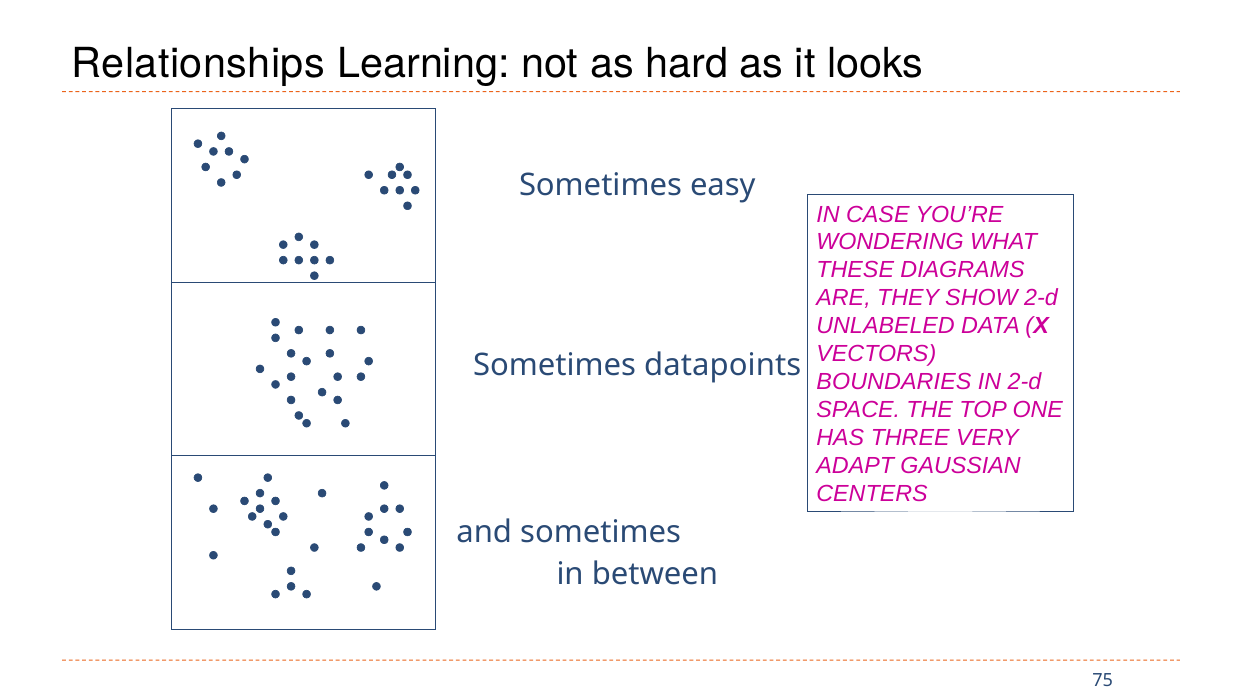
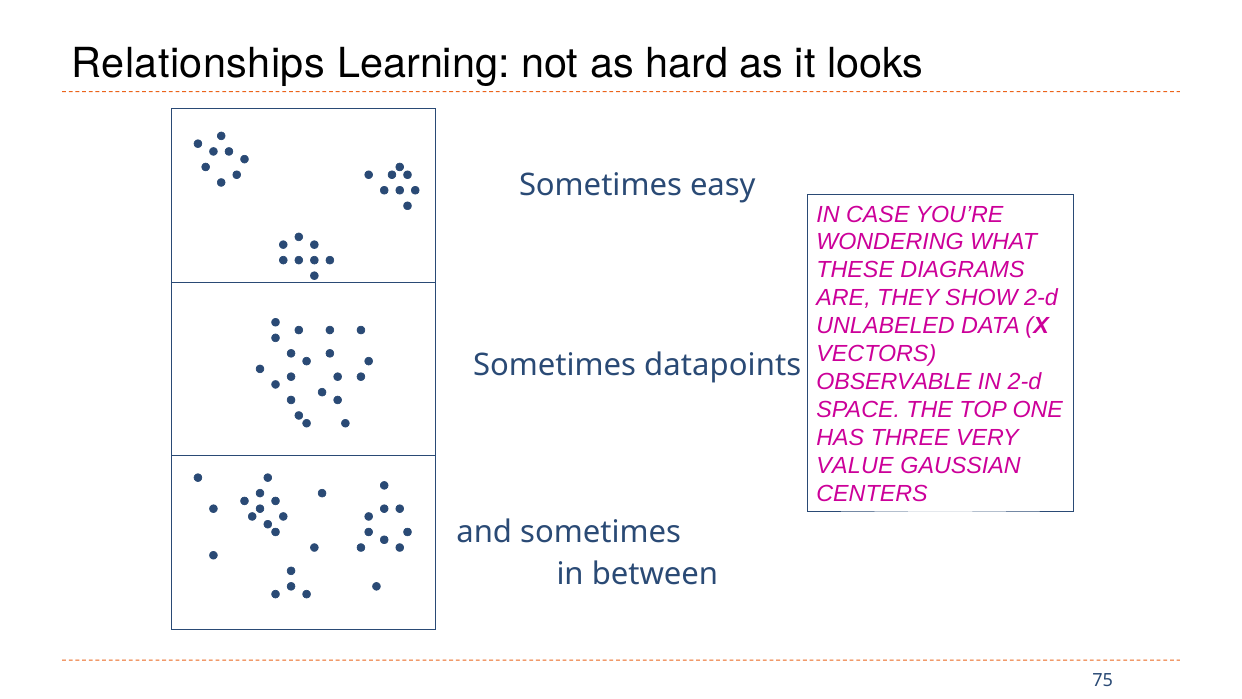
BOUNDARIES: BOUNDARIES -> OBSERVABLE (894, 382)
ADAPT: ADAPT -> VALUE (855, 466)
